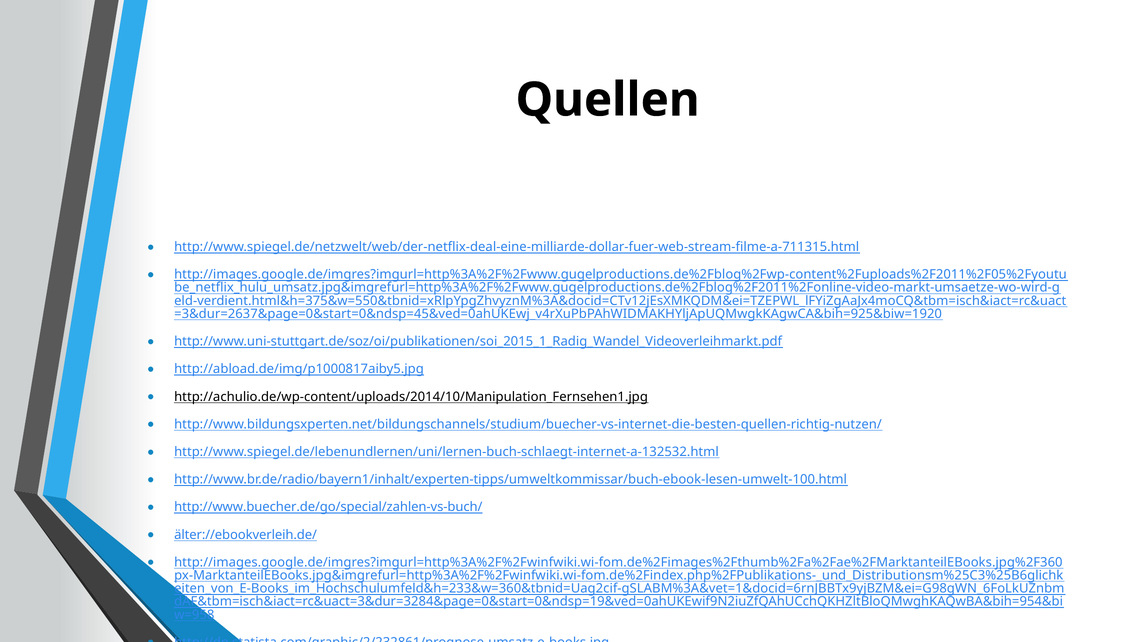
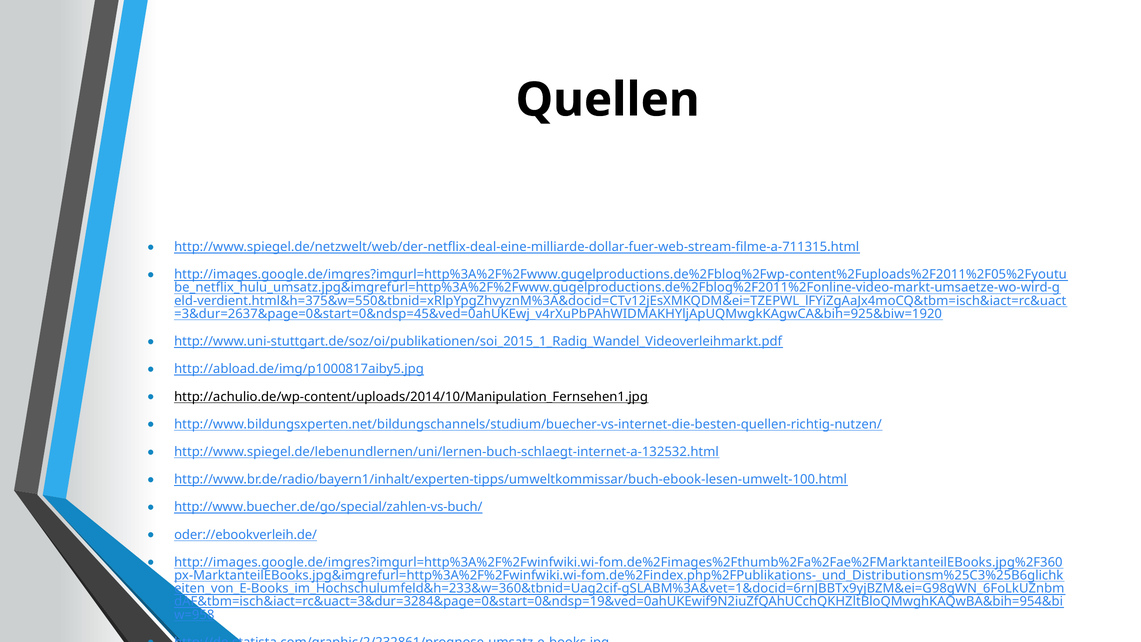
älter://ebookverleih.de/: älter://ebookverleih.de/ -> oder://ebookverleih.de/ (246, 535)
